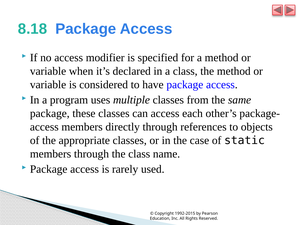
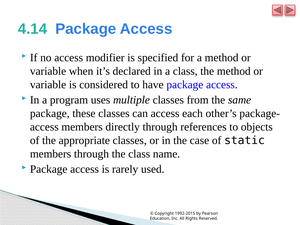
8.18: 8.18 -> 4.14 (33, 29)
